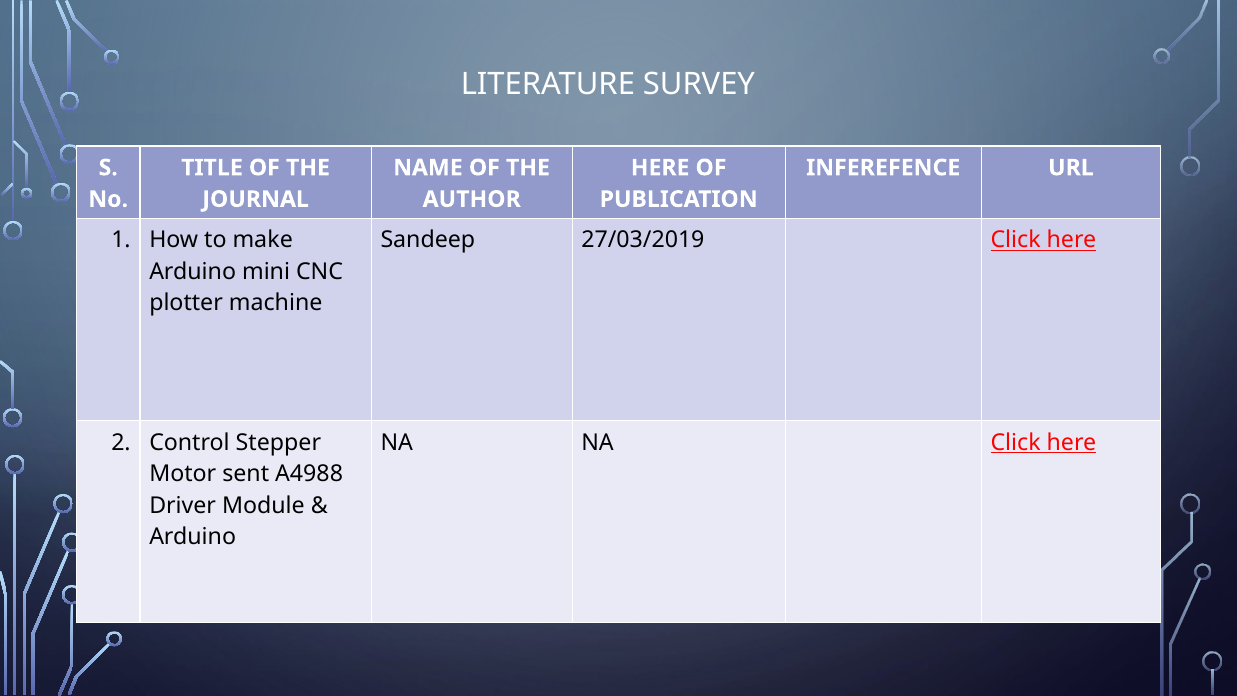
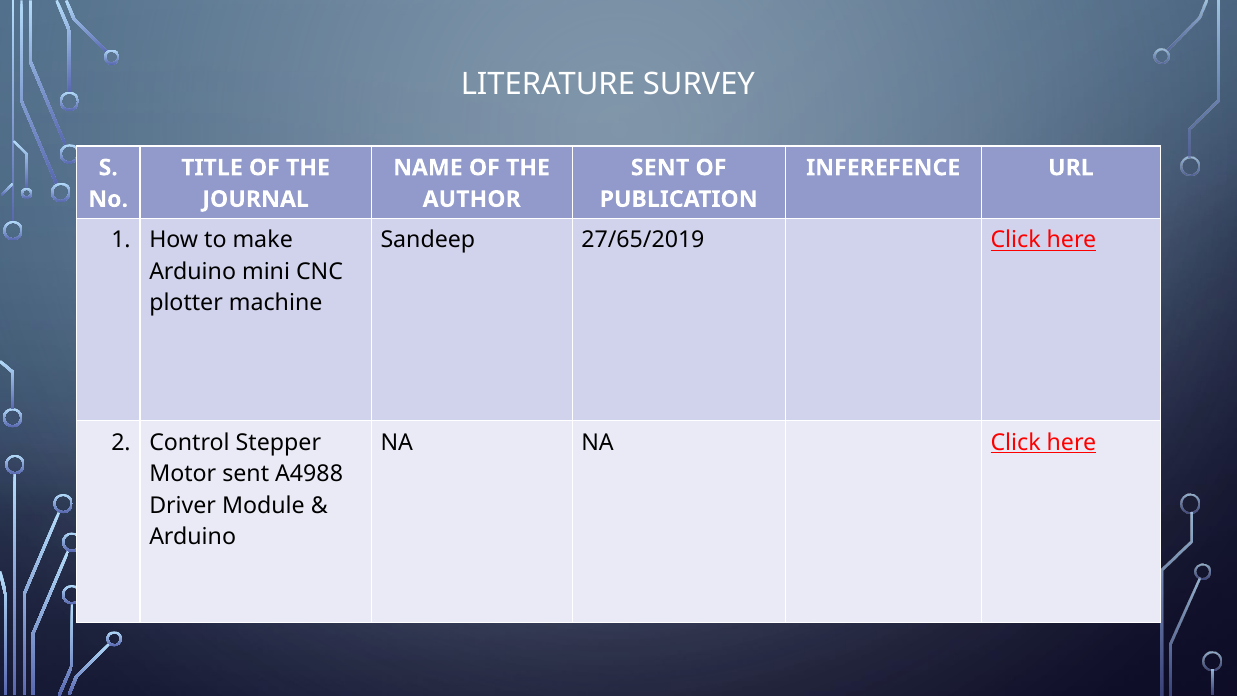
HERE: HERE -> SENT (660, 168)
27/03/2019: 27/03/2019 -> 27/65/2019 (643, 240)
